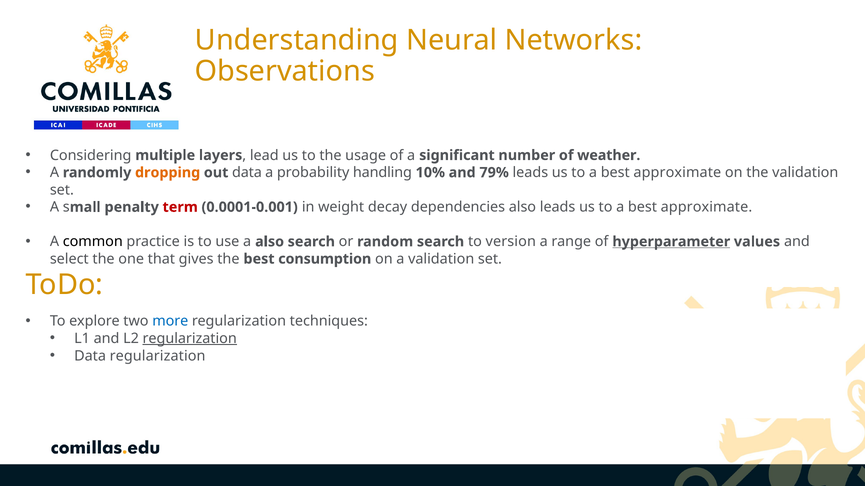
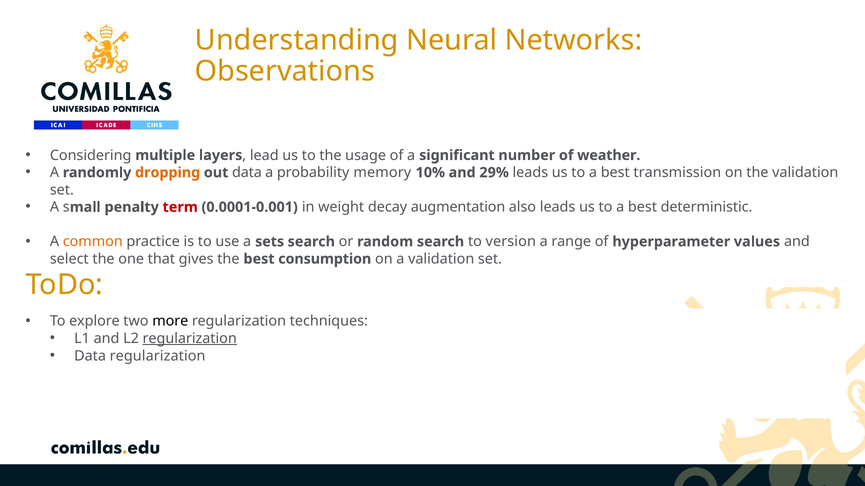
handling: handling -> memory (382, 173)
79%: 79% -> 29% (494, 173)
approximate: approximate -> transmission (677, 173)
dependencies: dependencies -> augmentation (458, 207)
approximate: approximate -> deterministic (707, 207)
common colour: black -> orange (93, 242)
a also: also -> sets (270, 242)
hyperparameter underline: present -> none (671, 242)
more colour: blue -> black (170, 322)
